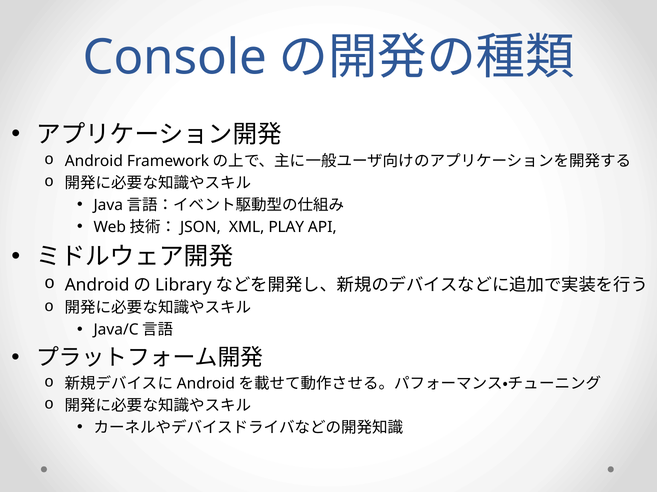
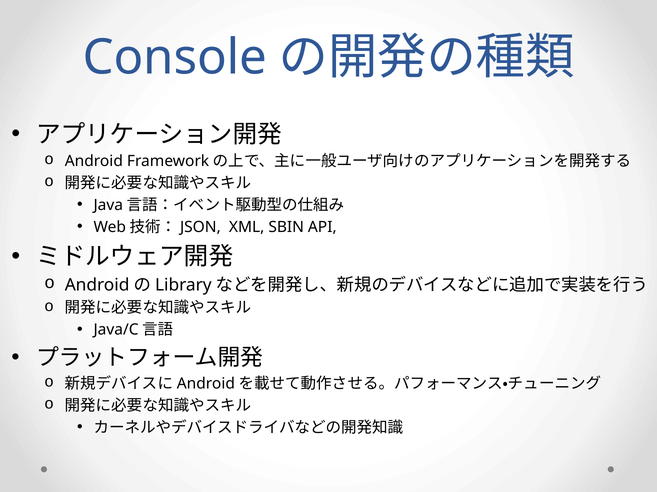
PLAY: PLAY -> SBIN (286, 227)
